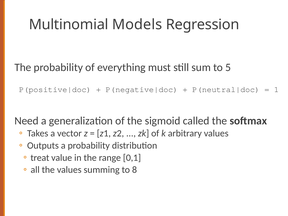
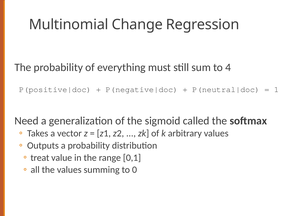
Models: Models -> Change (137, 24)
5: 5 -> 4 (228, 67)
8: 8 -> 0 (135, 170)
